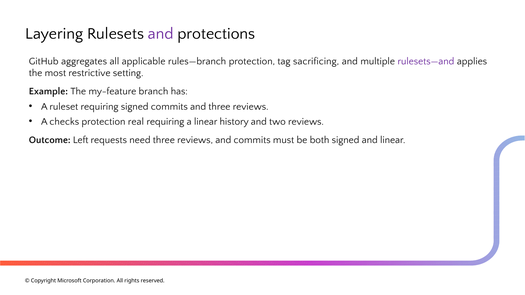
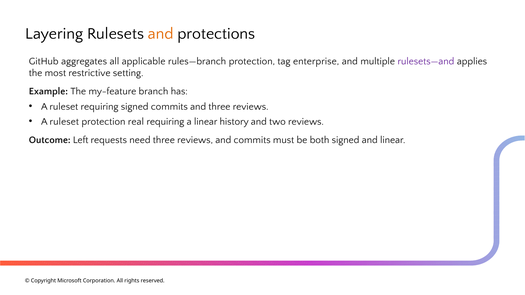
and colour: purple -> orange (161, 34)
sacrificing: sacrificing -> enterprise (316, 61)
checks: checks -> ruleset (64, 122)
